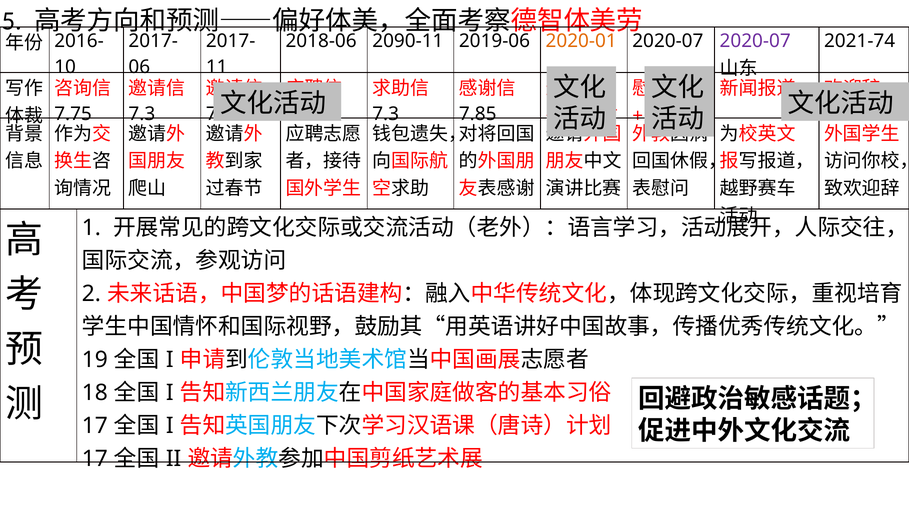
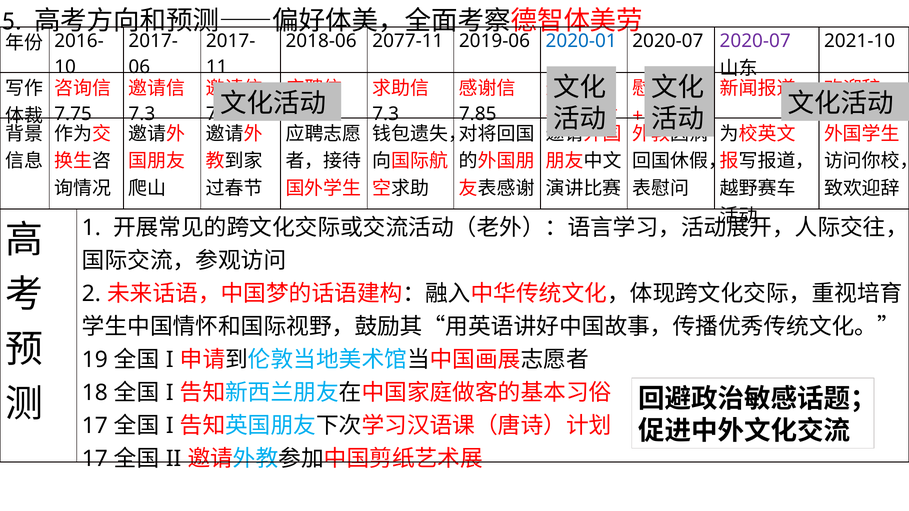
2090-11: 2090-11 -> 2077-11 (408, 41)
2020-01 colour: orange -> blue (581, 41)
2021-74: 2021-74 -> 2021-10 (860, 41)
